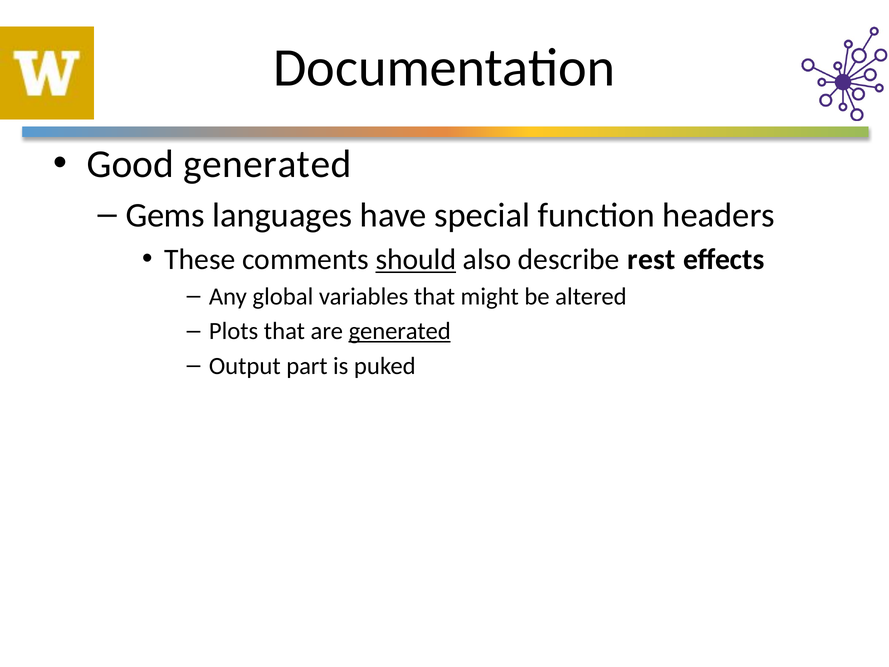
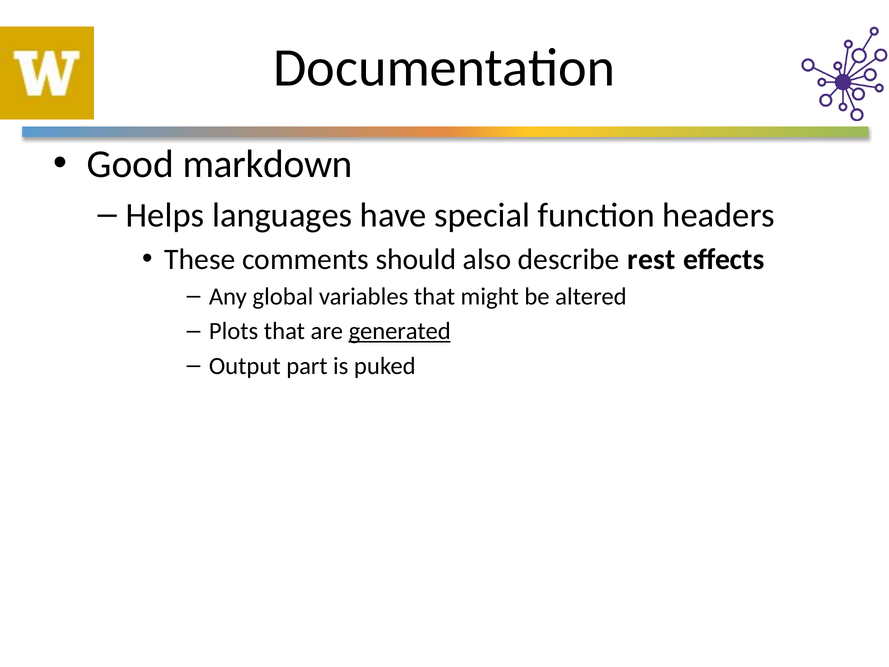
Good generated: generated -> markdown (268, 164)
Gems: Gems -> Helps (165, 215)
should underline: present -> none (416, 259)
